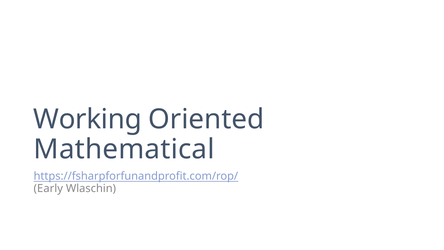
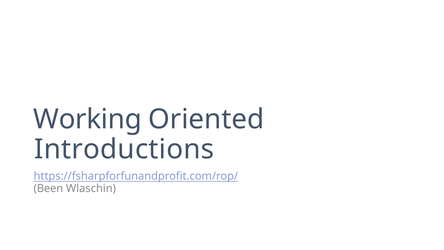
Mathematical: Mathematical -> Introductions (124, 149)
Early: Early -> Been (48, 188)
